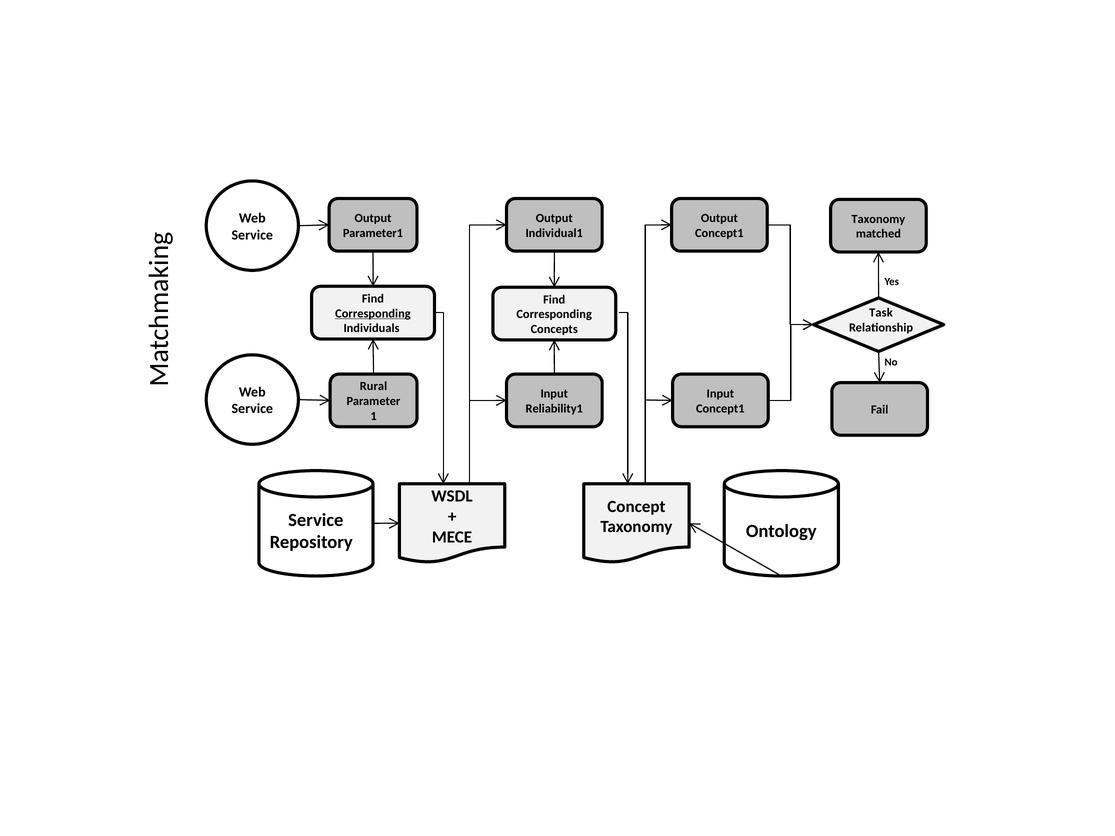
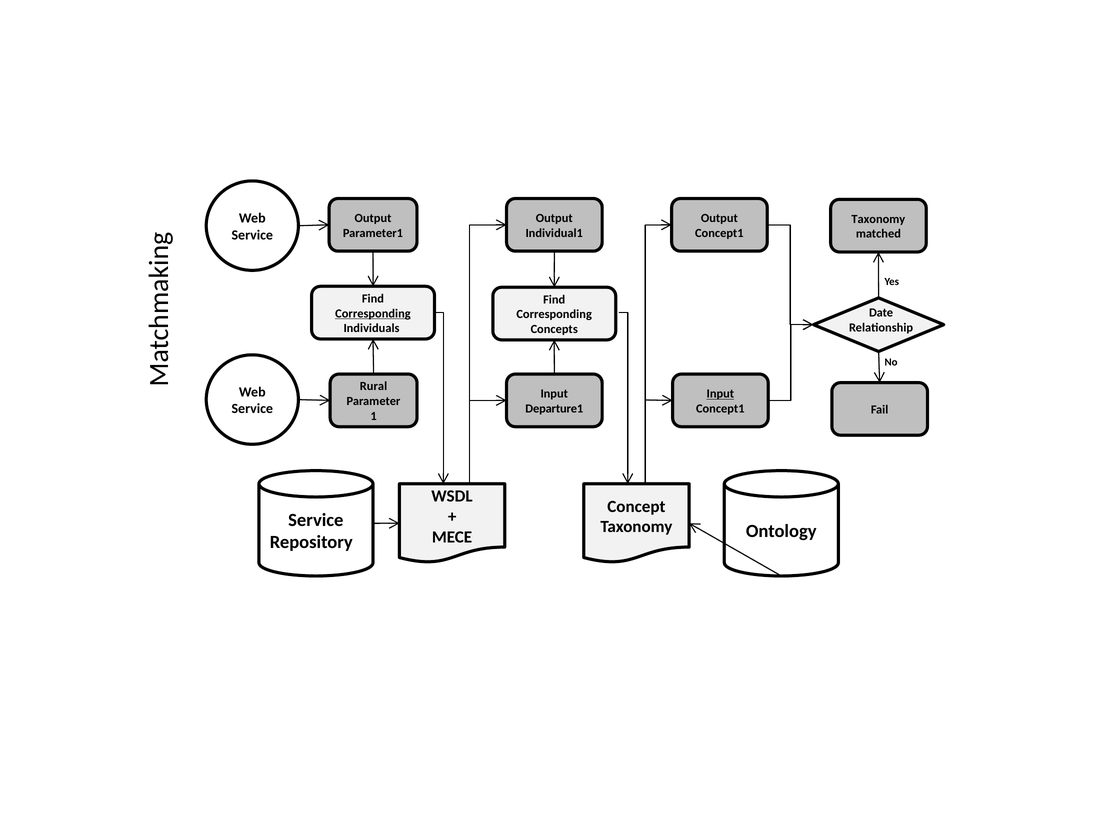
Task: Task -> Date (881, 313)
Input underline: none -> present (720, 394)
Reliability1: Reliability1 -> Departure1 (554, 409)
